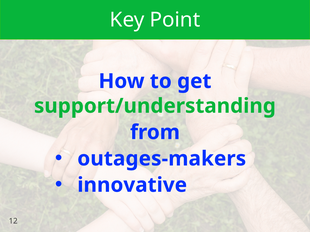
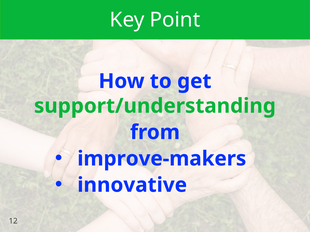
outages-makers: outages-makers -> improve-makers (162, 159)
